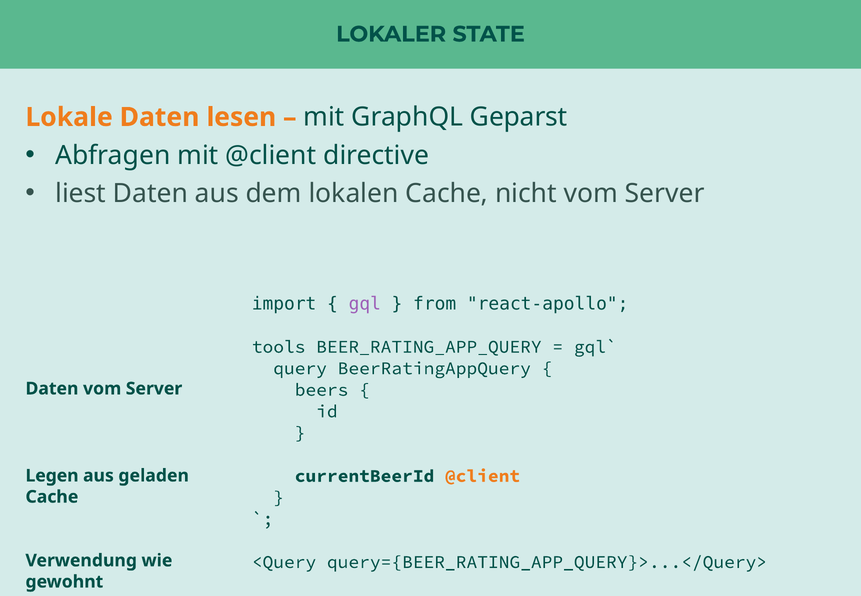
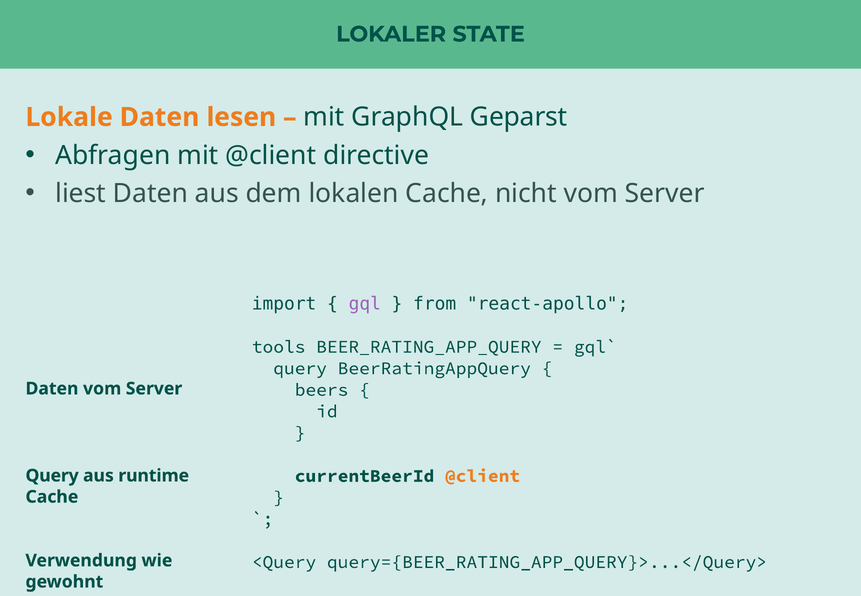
Legen: Legen -> Query (52, 476)
geladen: geladen -> runtime (154, 476)
